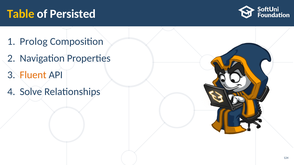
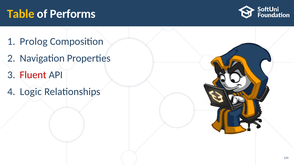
Persisted: Persisted -> Performs (73, 14)
Fluent colour: orange -> red (33, 75)
Solve: Solve -> Logic (31, 92)
